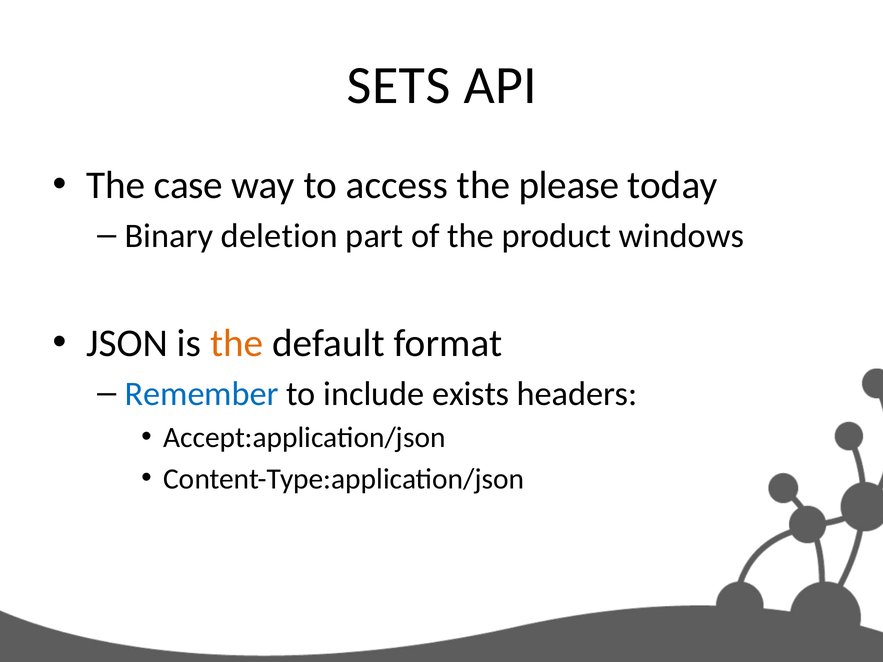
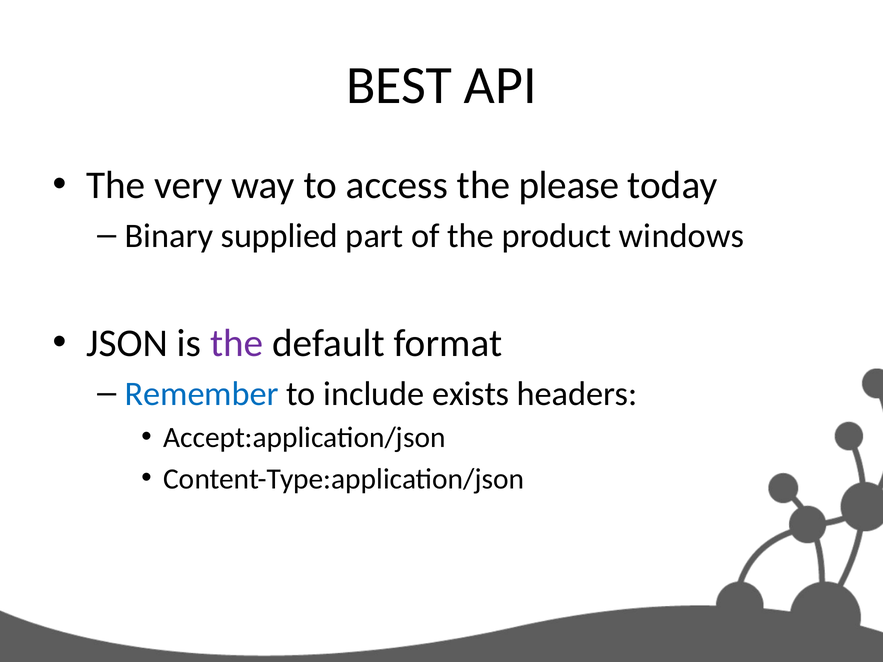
SETS: SETS -> BEST (399, 85)
case: case -> very (188, 185)
deletion: deletion -> supplied (279, 236)
the colour: orange -> purple (237, 343)
